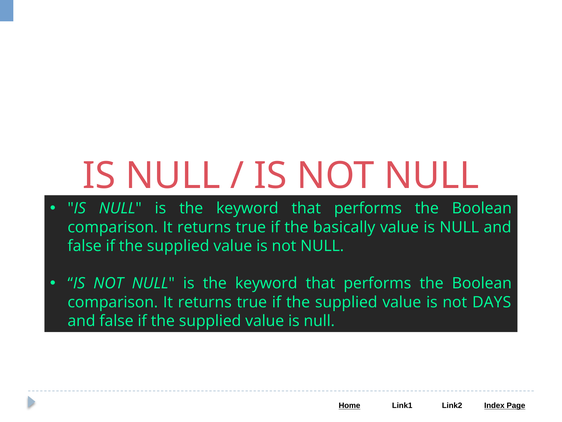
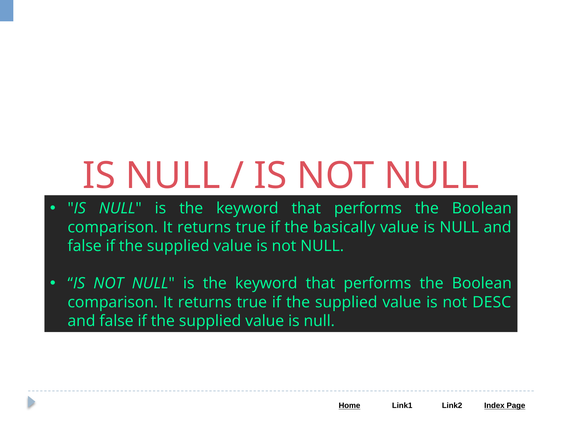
DAYS: DAYS -> DESC (492, 302)
